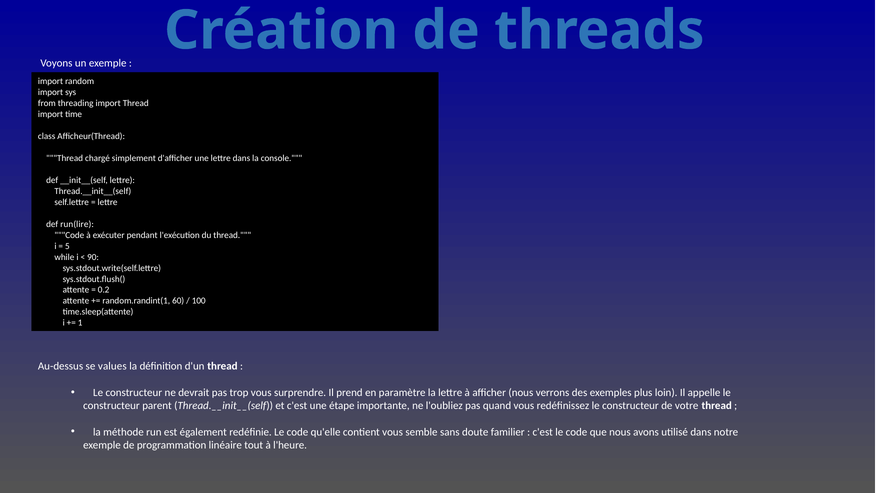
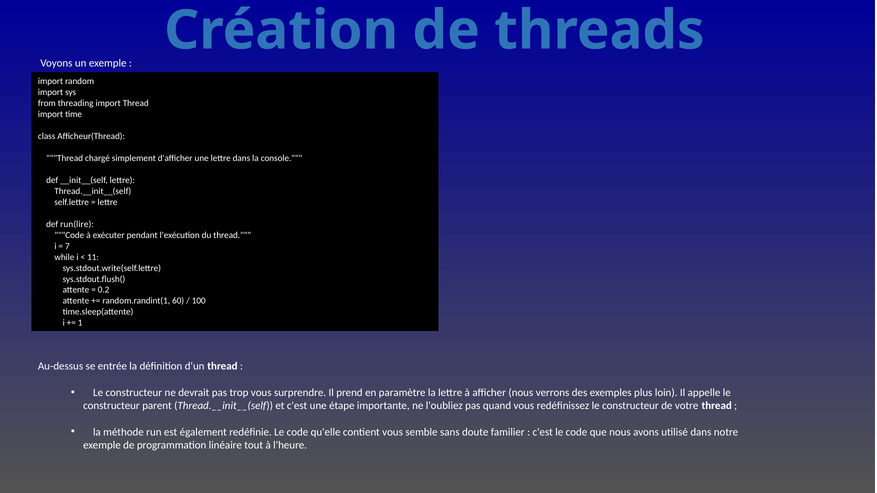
5: 5 -> 7 (67, 246)
90: 90 -> 11 (93, 257)
values: values -> entrée (112, 366)
